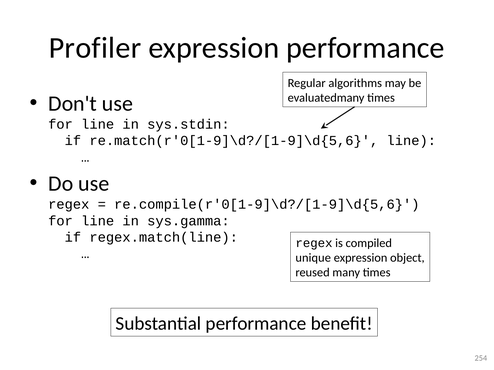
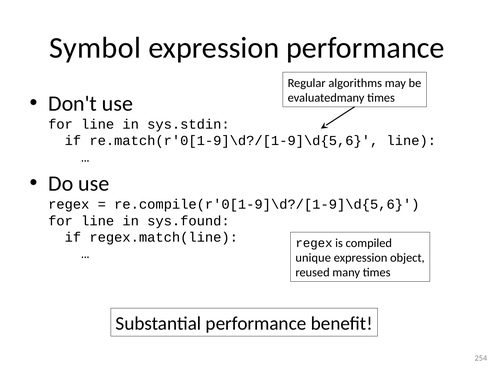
Profiler: Profiler -> Symbol (95, 48)
sys.gamma: sys.gamma -> sys.found (188, 221)
